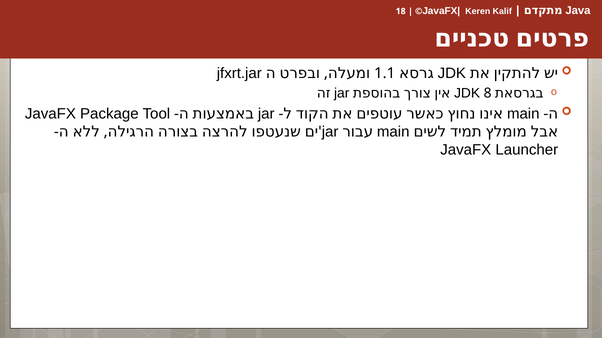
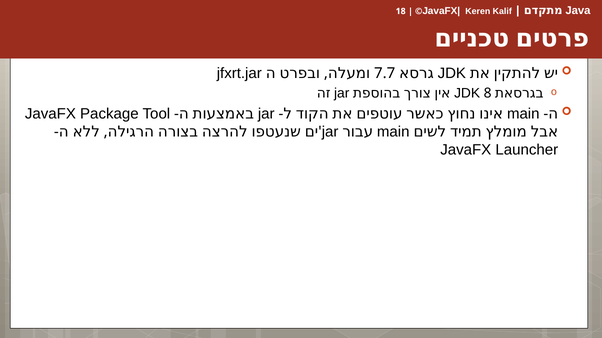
1.1: 1.1 -> 7.7 (385, 73)
